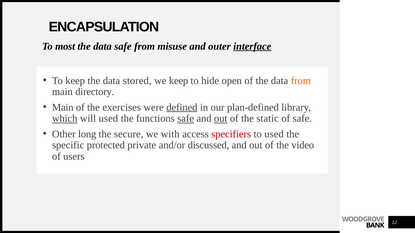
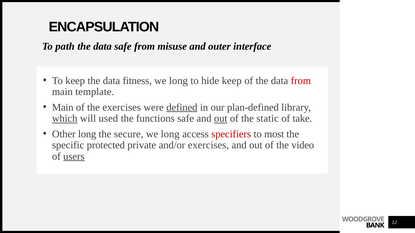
most: most -> path (65, 46)
interface underline: present -> none (252, 46)
stored: stored -> fitness (137, 81)
keep: keep -> long (178, 81)
hide open: open -> keep (232, 81)
from colour: orange -> red (301, 81)
directory: directory -> template (95, 92)
safe underline: present -> none (186, 119)
of safe: safe -> take (302, 119)
with: with -> long (170, 134)
to used: used -> most (274, 134)
and/or discussed: discussed -> exercises (208, 145)
users underline: none -> present (74, 157)
